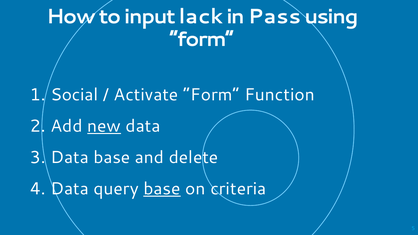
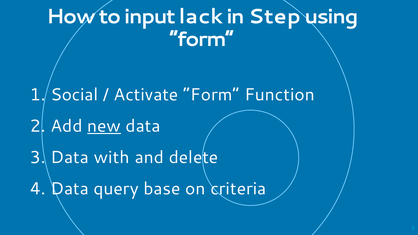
Pass: Pass -> Step (275, 17)
Data base: base -> with (112, 157)
base underline: present -> none (162, 189)
